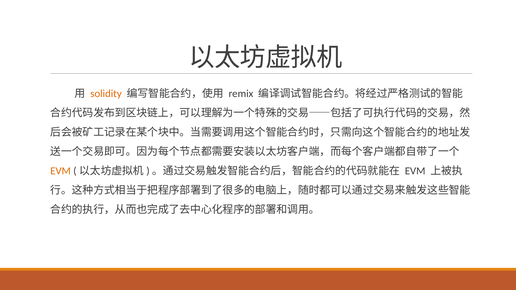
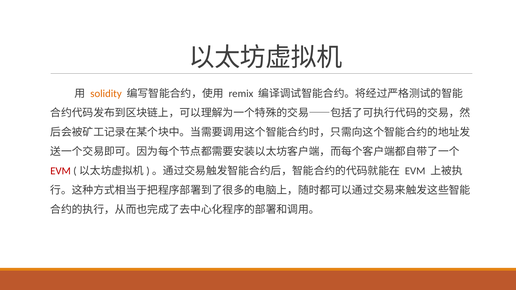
EVM colour: orange -> red (61, 171)
